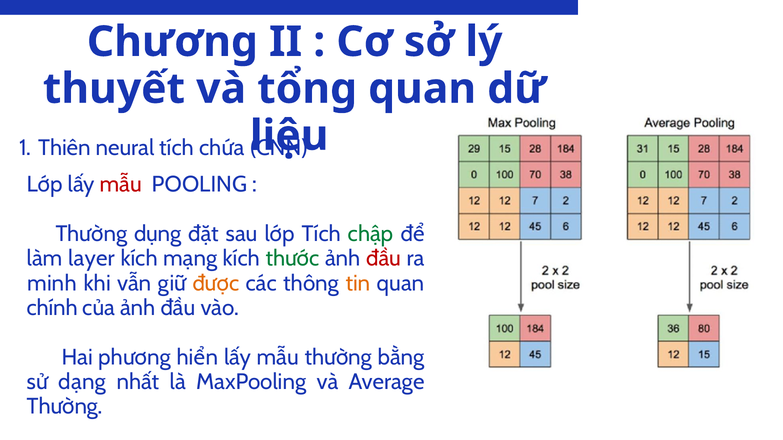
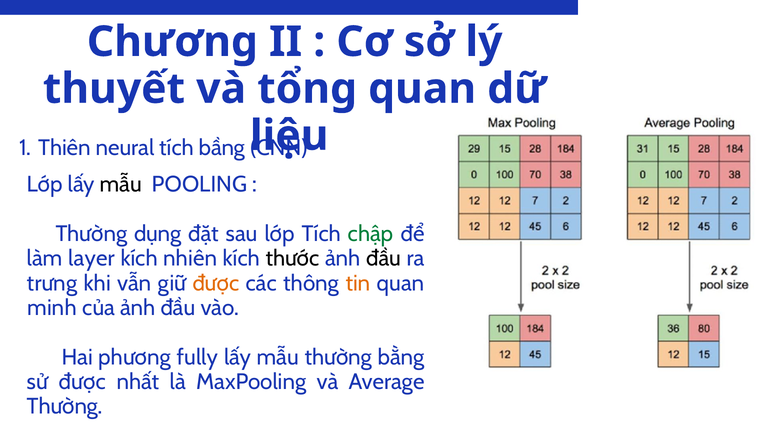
chứa: chứa -> bầng (222, 148)
mẫu colour: red -> black (121, 185)
mạng: mạng -> nhiên (190, 259)
thước colour: green -> black (293, 259)
đầu colour: red -> black (384, 259)
minh: minh -> trưng (52, 283)
chính: chính -> minh (52, 308)
hiển: hiển -> fully (197, 358)
sử dạng: dạng -> được (82, 382)
